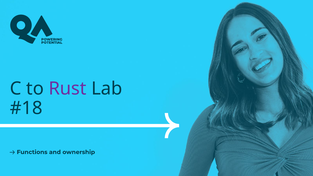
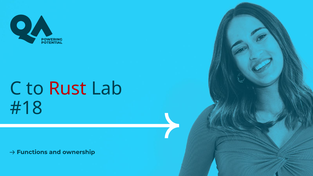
Rust colour: purple -> red (68, 89)
